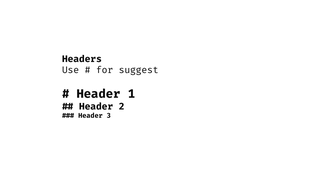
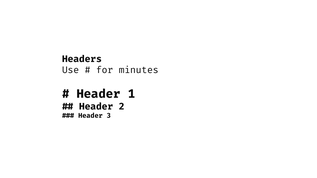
suggest: suggest -> minutes (139, 70)
